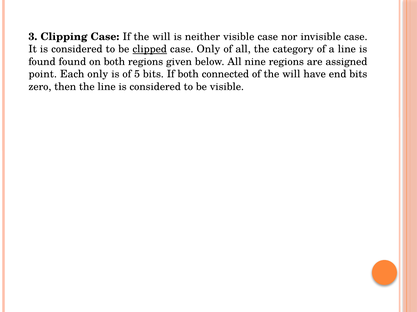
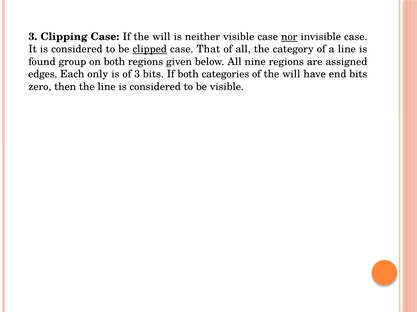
nor underline: none -> present (289, 37)
case Only: Only -> That (208, 49)
found found: found -> group (72, 62)
point: point -> edges (43, 74)
of 5: 5 -> 3 (137, 74)
connected: connected -> categories (225, 74)
